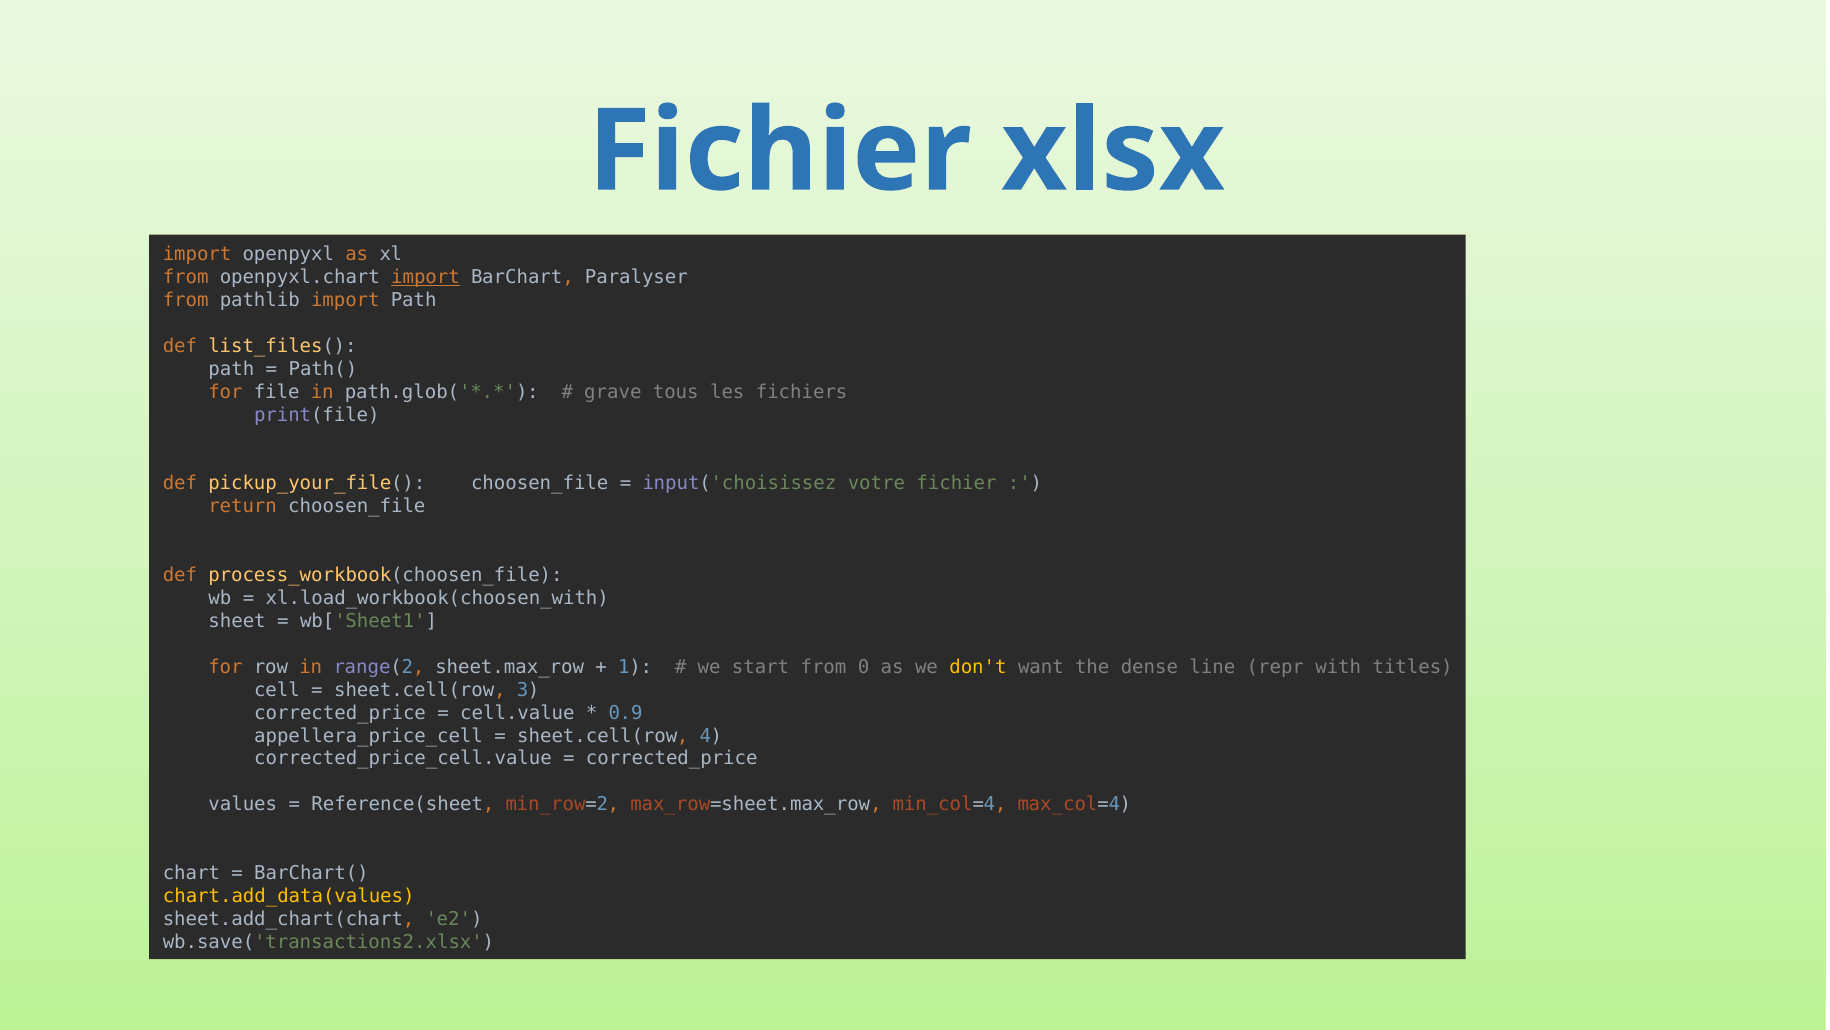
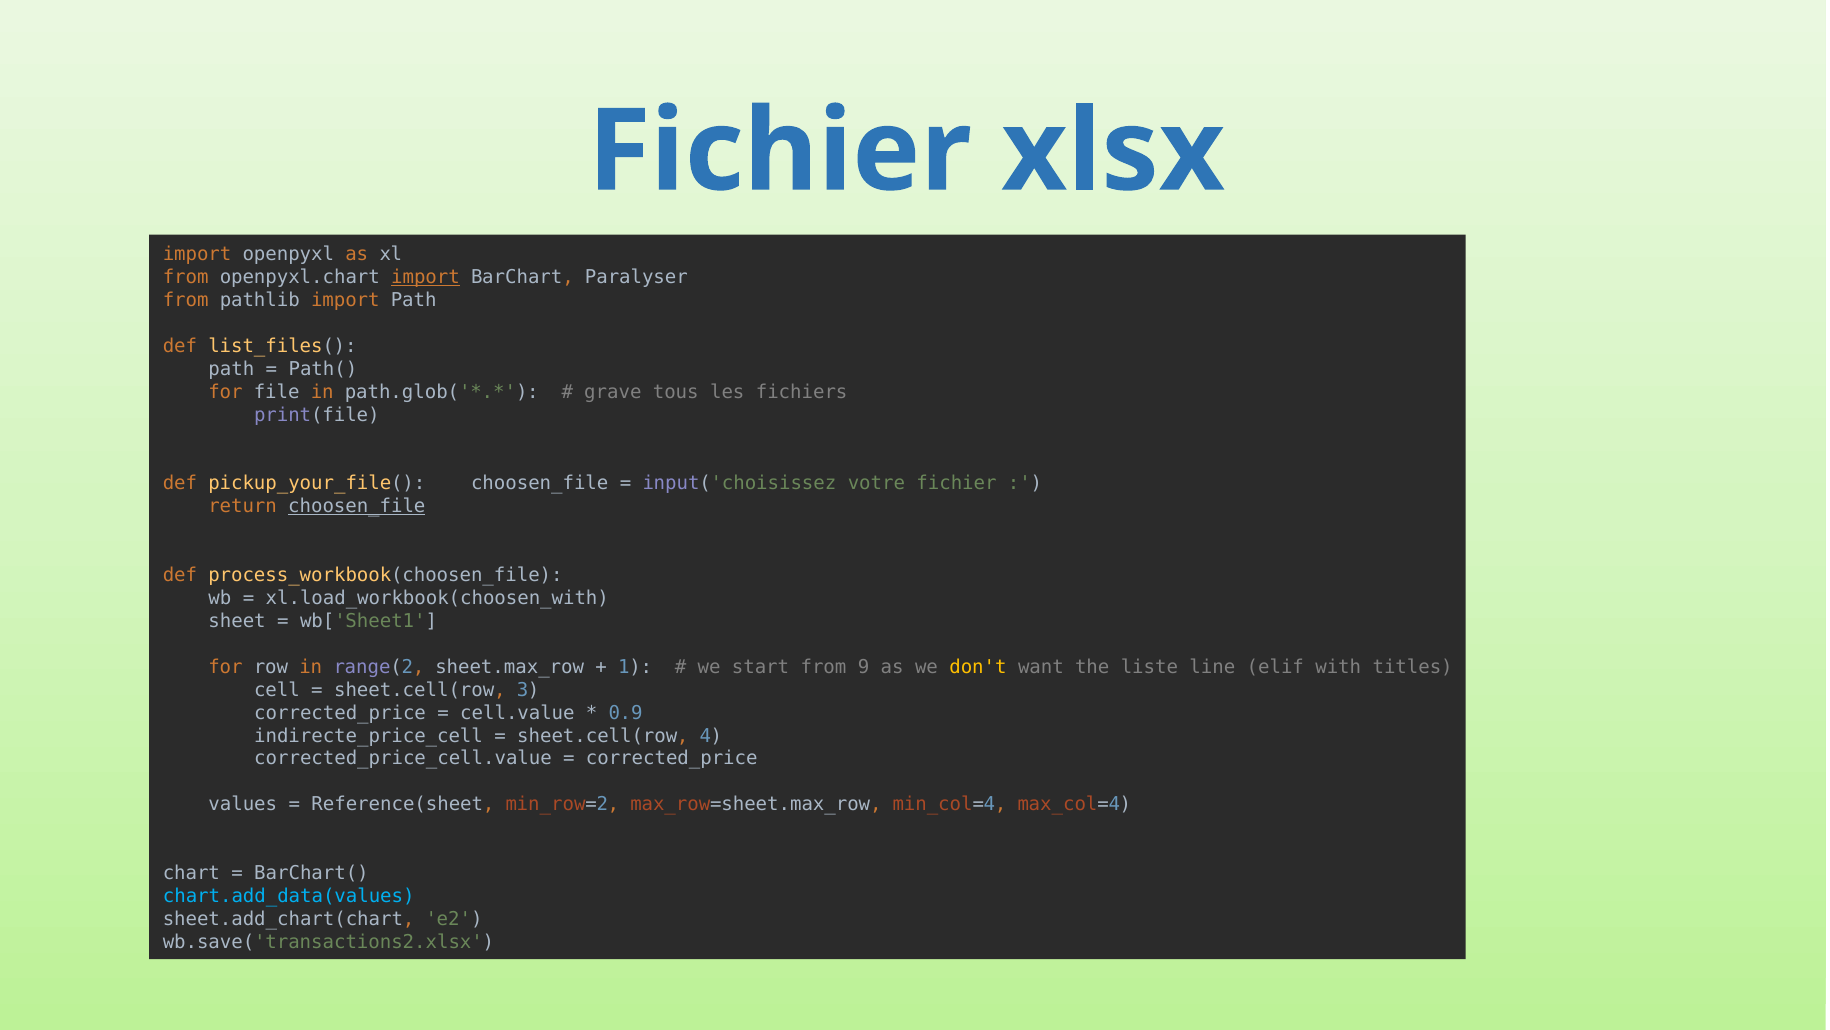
choosen_file underline: none -> present (357, 506)
0: 0 -> 9 (863, 667)
dense: dense -> liste (1149, 667)
repr: repr -> elif (1275, 667)
appellera_price_cell: appellera_price_cell -> indirecte_price_cell (369, 735)
chart.add_data(values colour: yellow -> light blue (289, 896)
